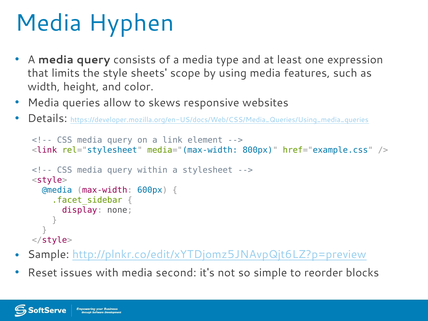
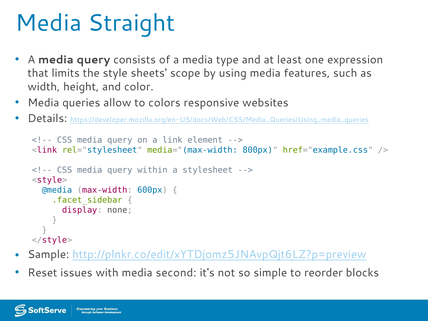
Hyphen: Hyphen -> Straight (132, 23)
skews: skews -> colors (164, 103)
